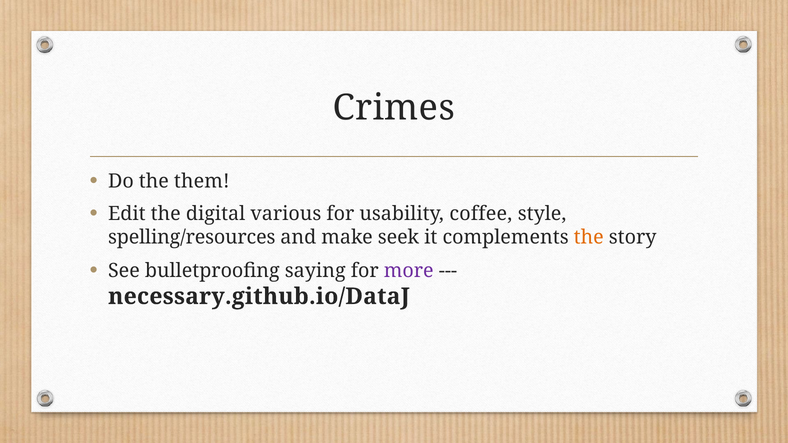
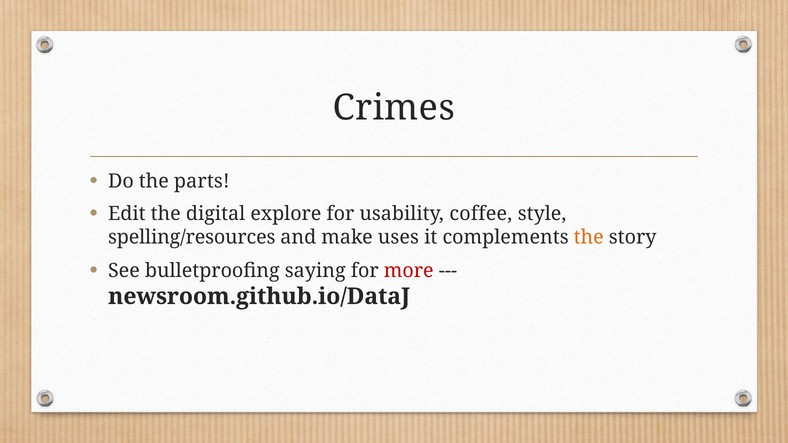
them: them -> parts (202, 181)
various: various -> explore (286, 214)
seek: seek -> uses (398, 238)
more colour: purple -> red (409, 271)
necessary.github.io/DataJ: necessary.github.io/DataJ -> newsroom.github.io/DataJ (259, 297)
